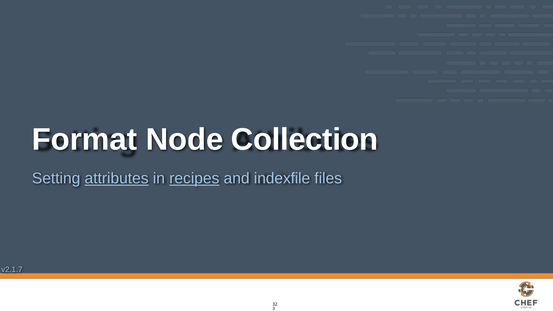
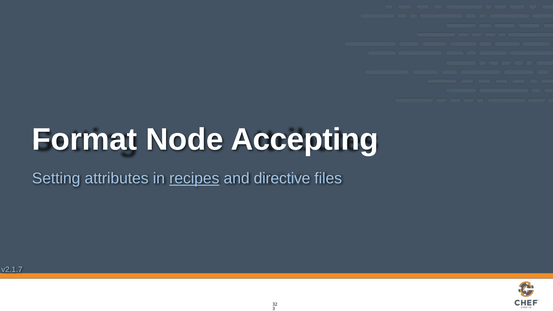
Collection: Collection -> Accepting (305, 139)
attributes underline: present -> none (117, 178)
indexfile: indexfile -> directive (282, 178)
